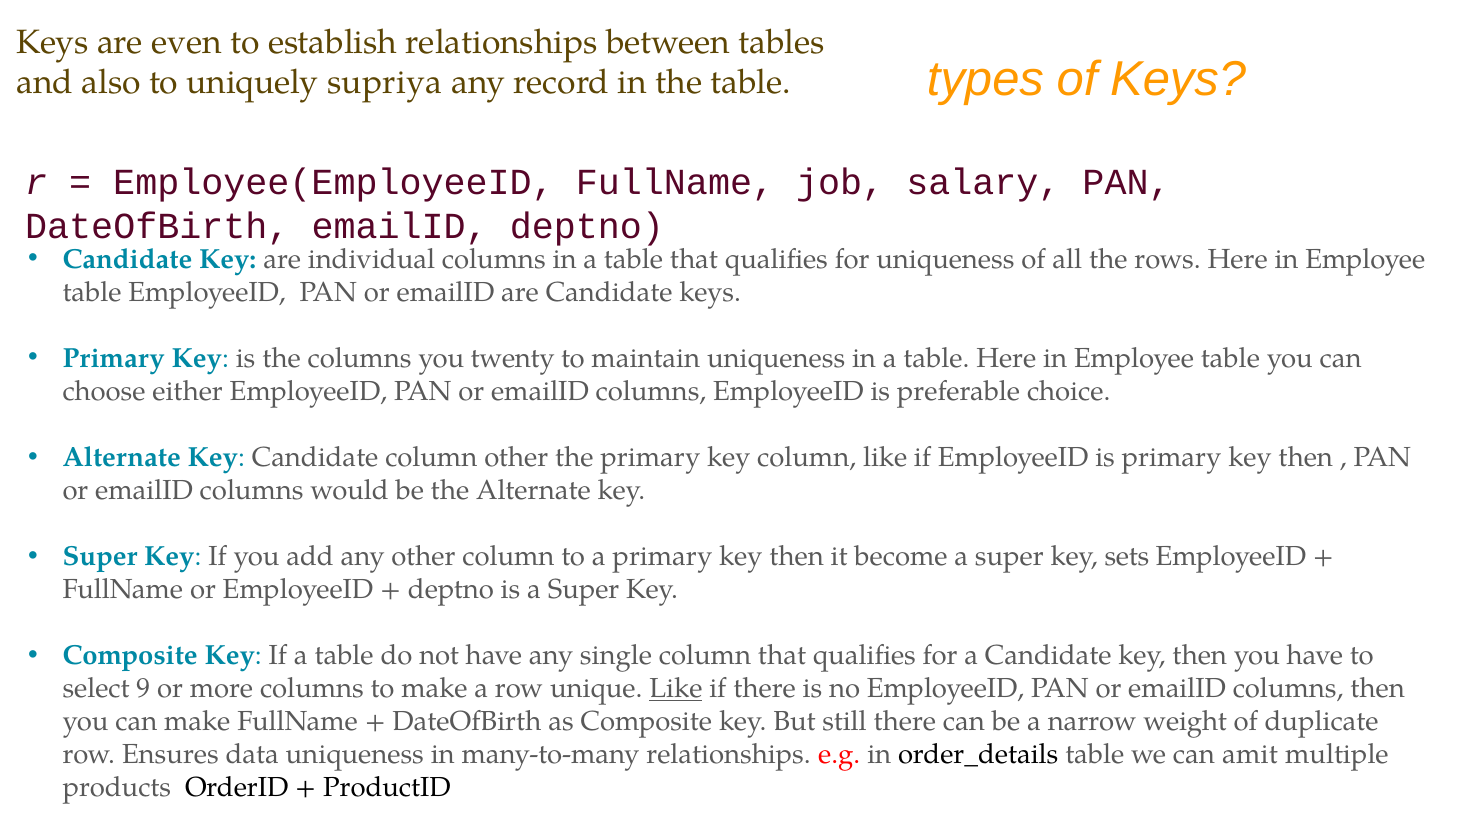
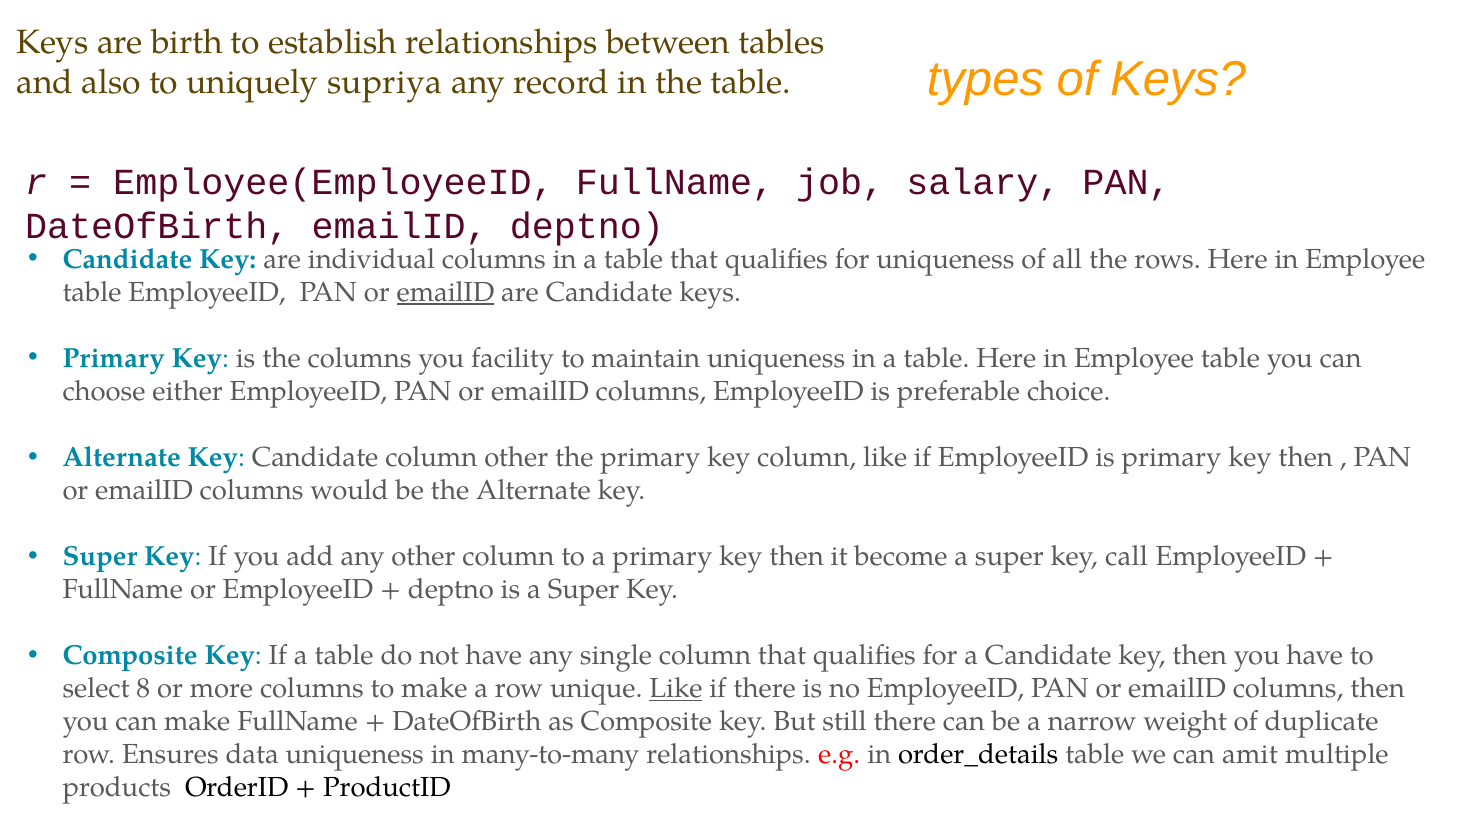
even: even -> birth (187, 42)
emailID underline: none -> present (445, 292)
twenty: twenty -> facility (513, 358)
sets: sets -> call (1127, 556)
9: 9 -> 8 (143, 689)
